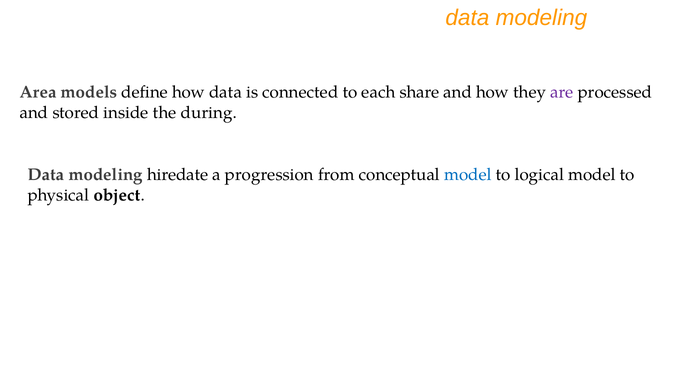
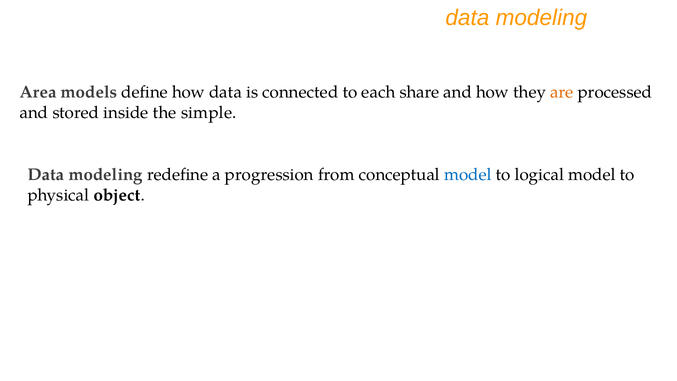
are colour: purple -> orange (562, 92)
during: during -> simple (209, 113)
hiredate: hiredate -> redefine (178, 175)
